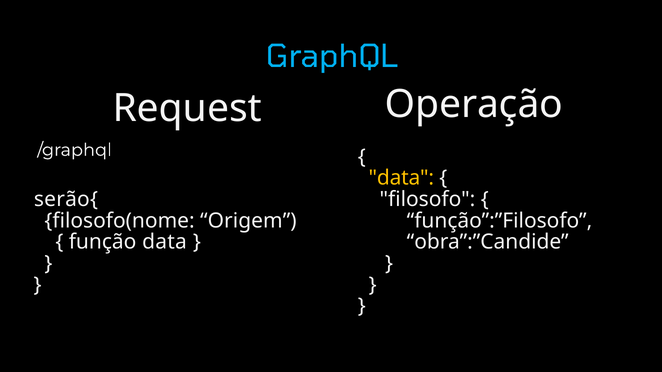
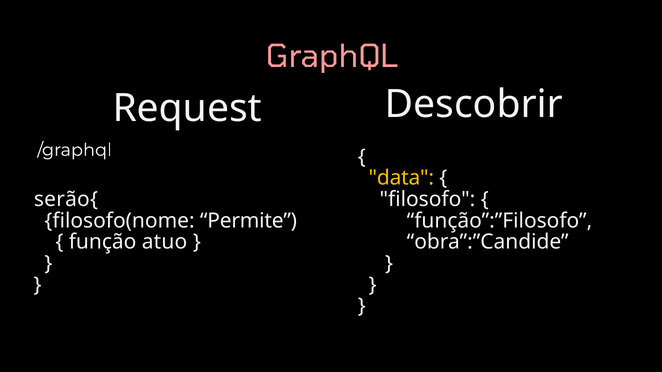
GraphQL colour: light blue -> pink (332, 57)
Operação: Operação -> Descobrir (474, 104)
Origem: Origem -> Permite (248, 221)
função data: data -> atuo (165, 242)
